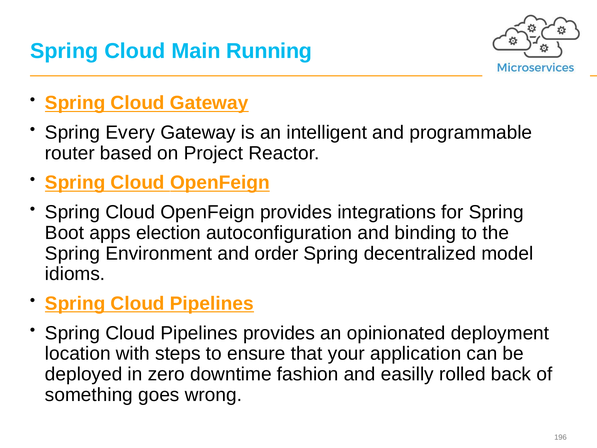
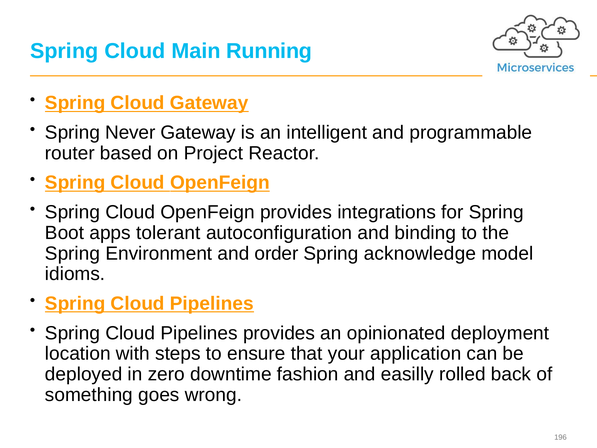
Every: Every -> Never (130, 132)
election: election -> tolerant (168, 233)
decentralized: decentralized -> acknowledge (420, 253)
